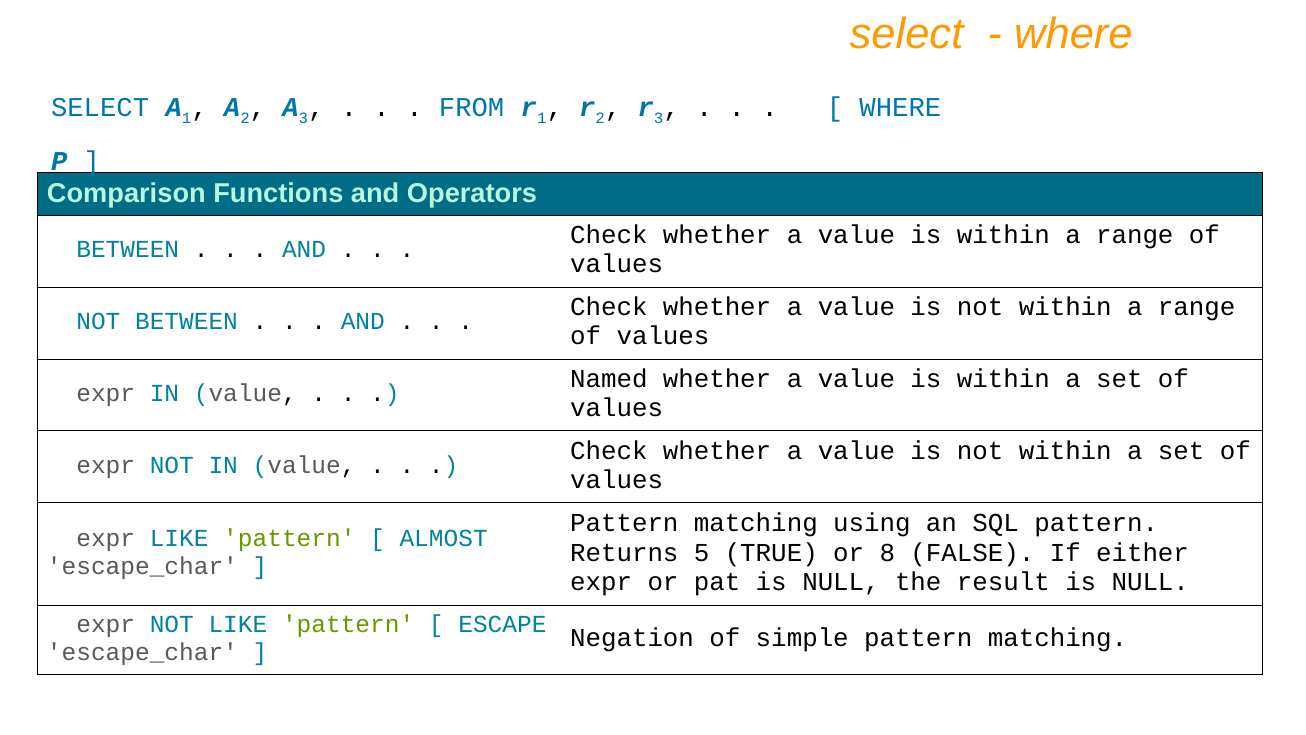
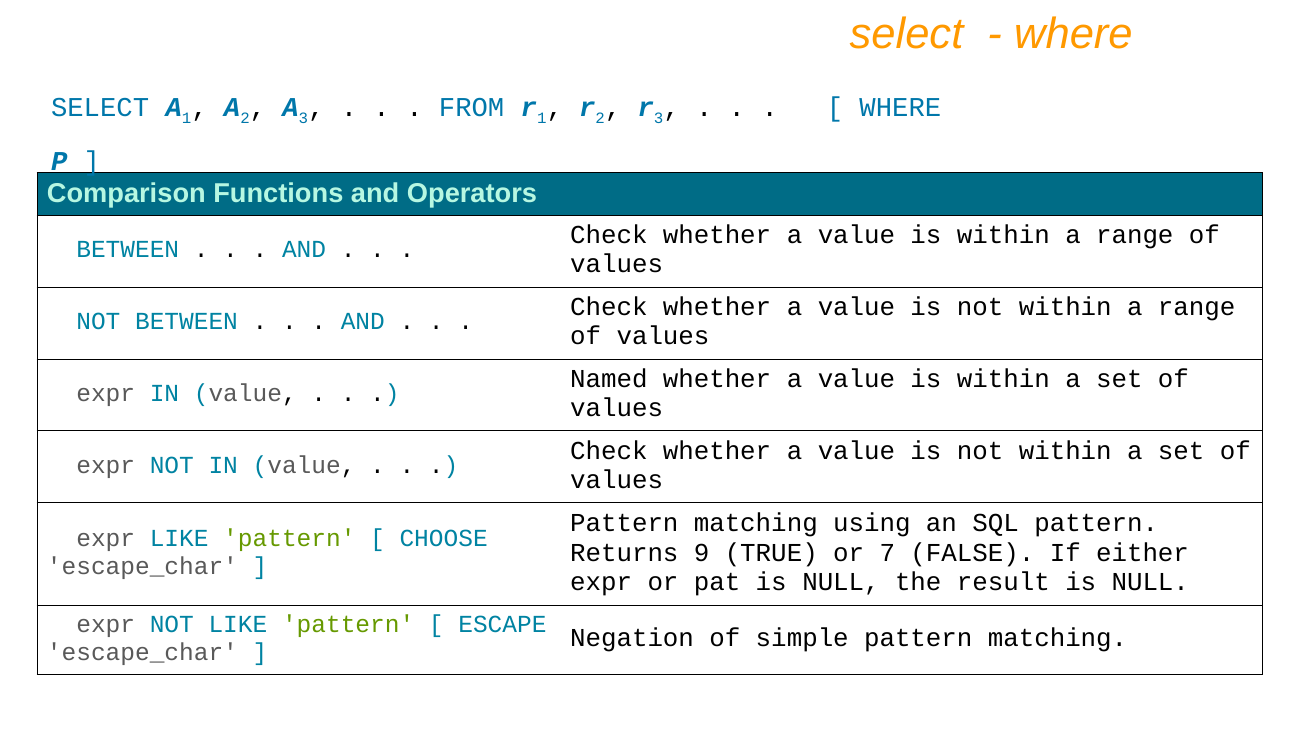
ALMOST: ALMOST -> CHOOSE (444, 538)
5: 5 -> 9 (702, 552)
8: 8 -> 7 (887, 552)
